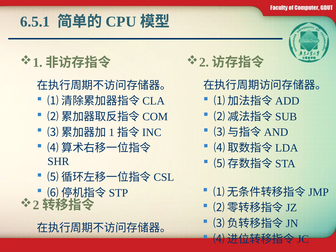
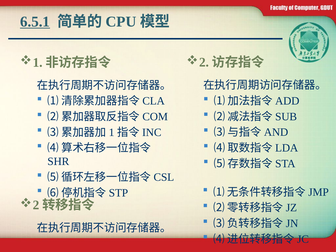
6.5.1 underline: none -> present (35, 22)
